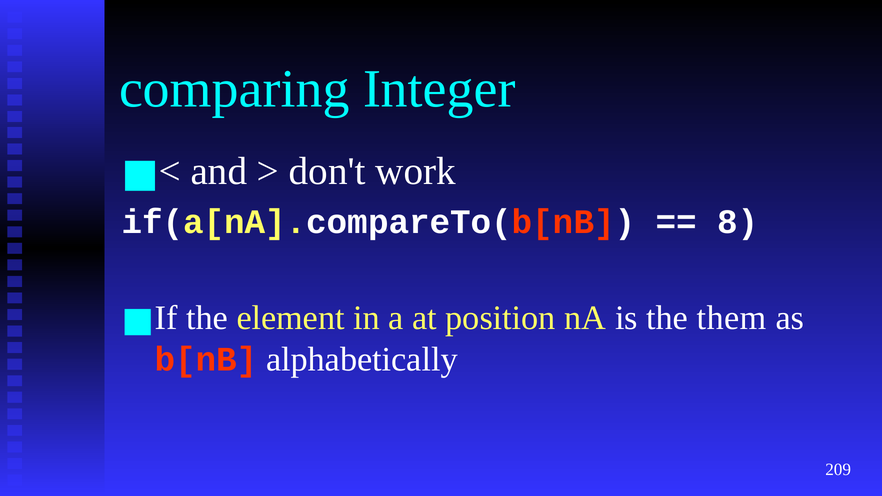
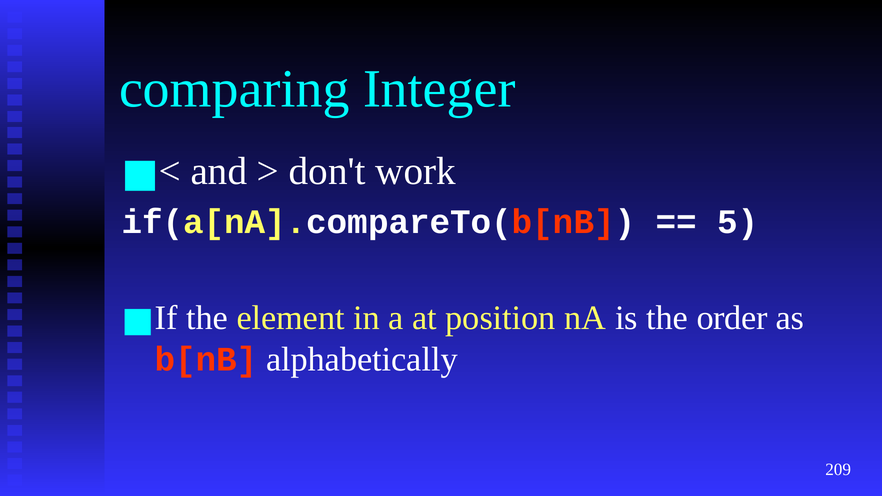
8: 8 -> 5 (738, 222)
them: them -> order (732, 318)
